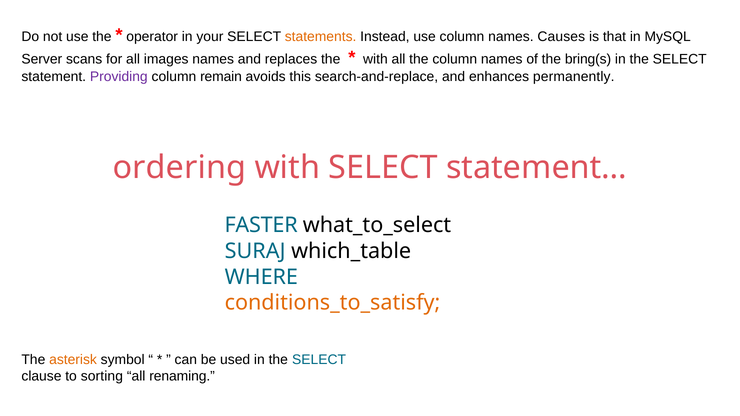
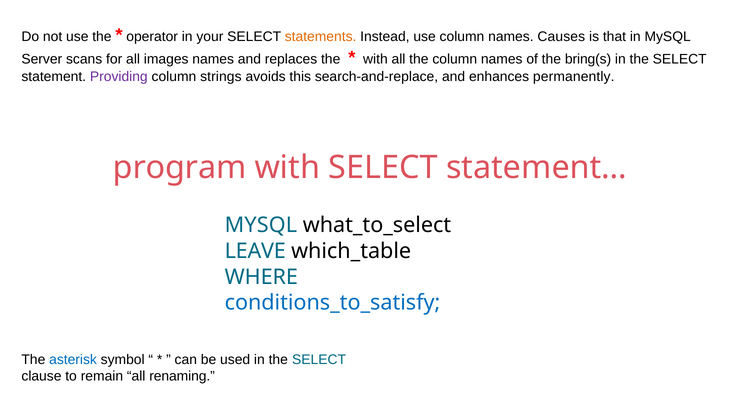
remain: remain -> strings (221, 77)
ordering: ordering -> program (180, 168)
FASTER: FASTER -> MYSQL (261, 225)
SURAJ: SURAJ -> LEAVE (255, 251)
conditions_to_satisfy colour: orange -> blue (333, 303)
asterisk colour: orange -> blue (73, 360)
sorting: sorting -> remain (102, 377)
